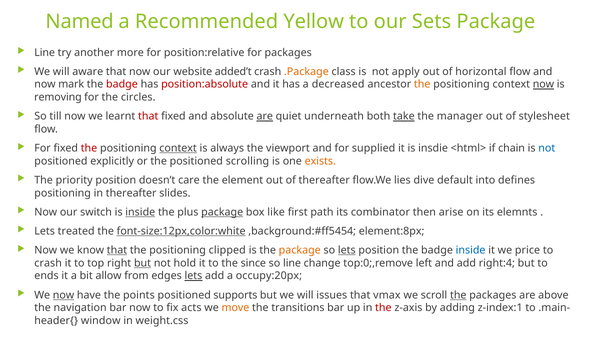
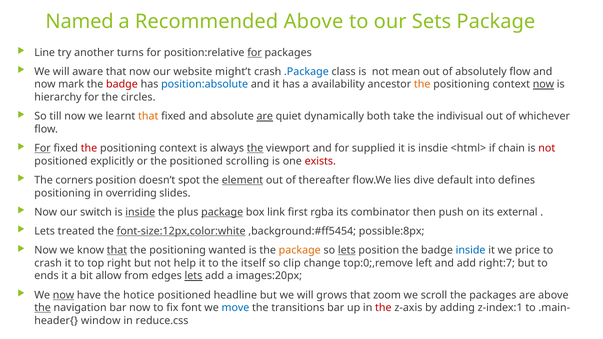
Recommended Yellow: Yellow -> Above (314, 22)
more: more -> turns (130, 53)
for underline: none -> present (255, 53)
added’t: added’t -> might’t (233, 72)
.Package colour: orange -> blue (306, 72)
apply: apply -> mean (406, 72)
horizontal: horizontal -> absolutely (481, 72)
position:absolute colour: red -> blue (205, 85)
decreased: decreased -> availability (338, 85)
removing: removing -> hierarchy (58, 97)
that colour: red -> orange (148, 116)
underneath: underneath -> dynamically (334, 116)
take underline: present -> none (404, 116)
manager: manager -> indivisual (460, 116)
stylesheet: stylesheet -> whichever (544, 116)
For underline: none -> present (43, 148)
context underline: present -> none (178, 148)
the underline: none -> present (255, 148)
not colour: blue -> red (547, 148)
exists colour: orange -> red (320, 161)
priority: priority -> corners (74, 180)
care: care -> spot (189, 180)
element underline: none -> present (242, 180)
in thereafter: thereafter -> overriding (131, 193)
like: like -> link (276, 212)
path: path -> rgba (322, 212)
arise: arise -> push (451, 212)
elemnts: elemnts -> external (517, 212)
element:8px: element:8px -> possible:8px (392, 231)
clipped: clipped -> wanted (227, 250)
but underline: present -> none (143, 263)
hold: hold -> help (185, 263)
since: since -> itself (253, 263)
so line: line -> clip (292, 263)
right:4: right:4 -> right:7 (497, 263)
occupy:20px: occupy:20px -> images:20px (269, 276)
points: points -> hotice (139, 295)
supports: supports -> headline (235, 295)
issues: issues -> grows (332, 295)
vmax: vmax -> zoom (387, 295)
the underline: present -> none (458, 295)
the underline: none -> present (43, 308)
acts: acts -> font (191, 308)
move colour: orange -> blue (235, 308)
weight.css: weight.css -> reduce.css (162, 321)
